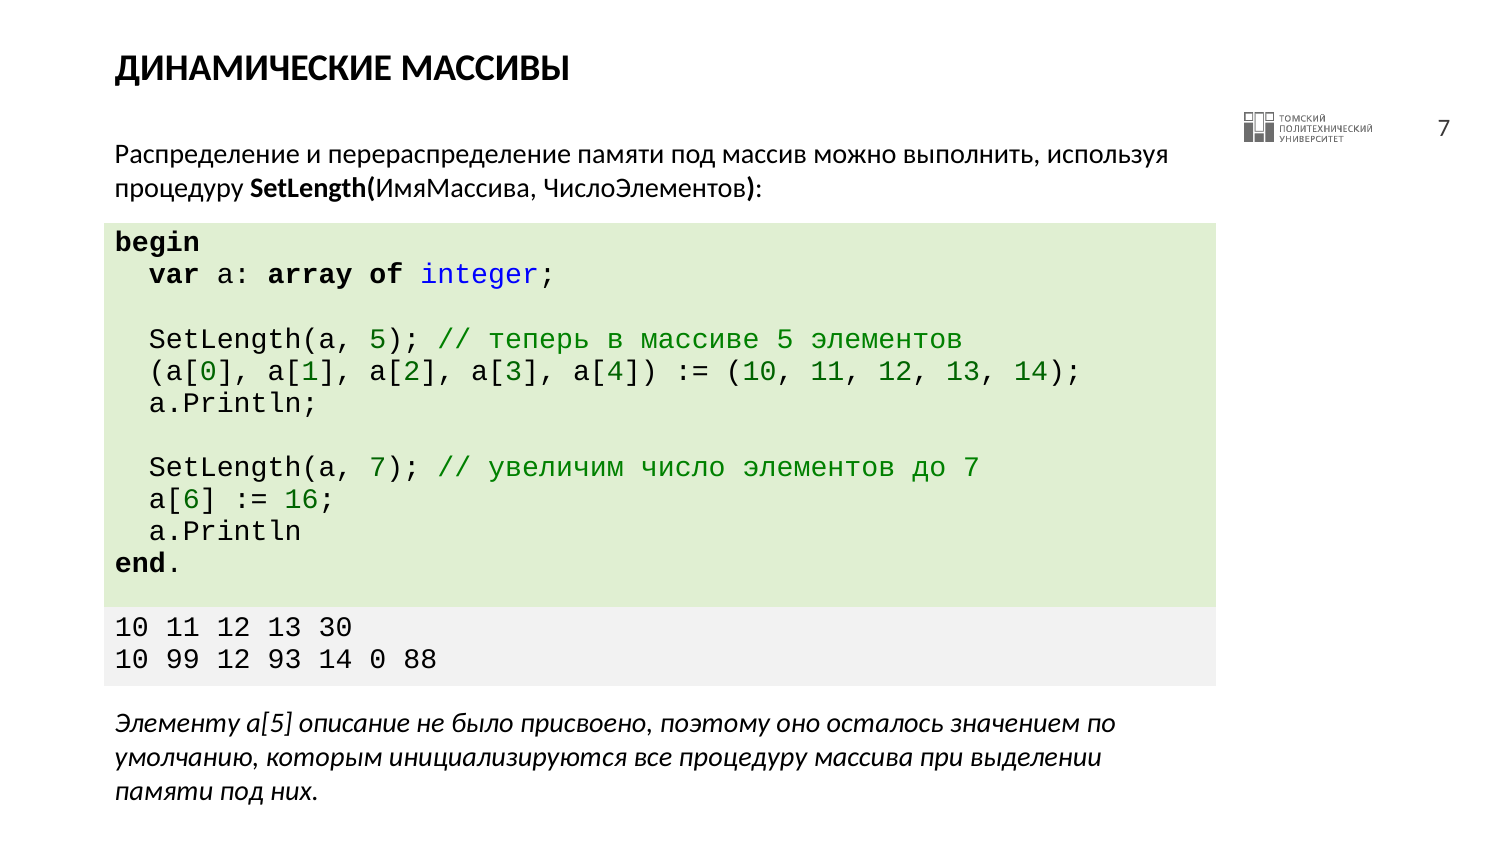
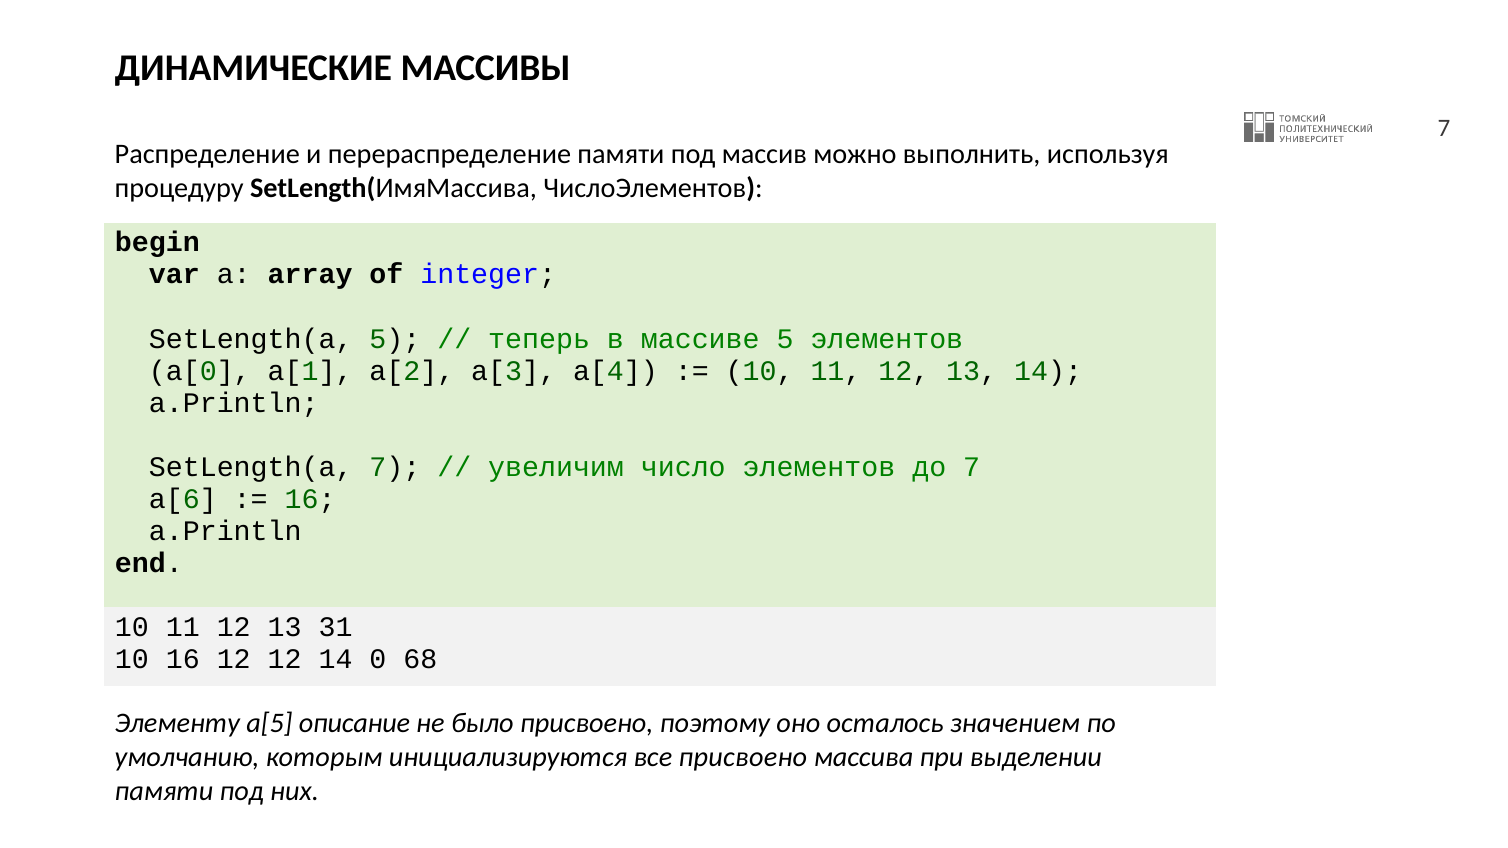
30: 30 -> 31 (336, 627)
10 99: 99 -> 16 (183, 659)
12 93: 93 -> 12 (285, 659)
88: 88 -> 68 (420, 659)
все процедуру: процедуру -> присвоено (743, 758)
